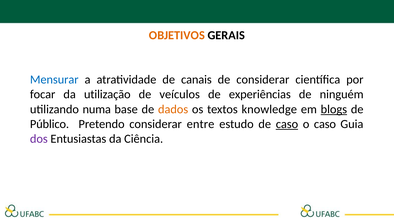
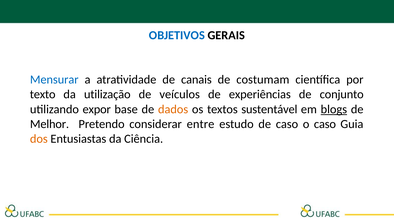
OBJETIVOS colour: orange -> blue (177, 35)
de considerar: considerar -> costumam (263, 79)
focar: focar -> texto (43, 94)
ninguém: ninguém -> conjunto (342, 94)
numa: numa -> expor (97, 109)
knowledge: knowledge -> sustentável (269, 109)
Público: Público -> Melhor (50, 124)
caso underline: present -> none (287, 124)
dos colour: purple -> orange (39, 139)
